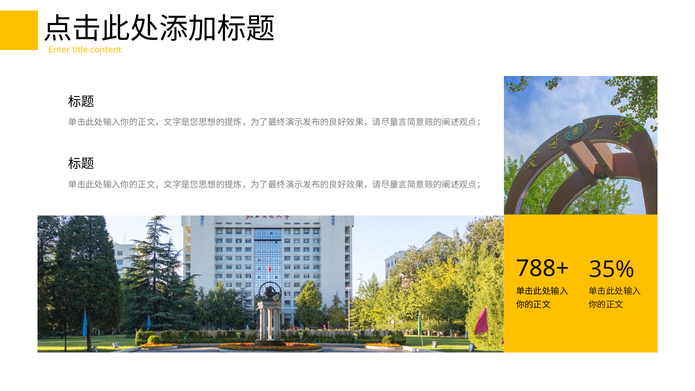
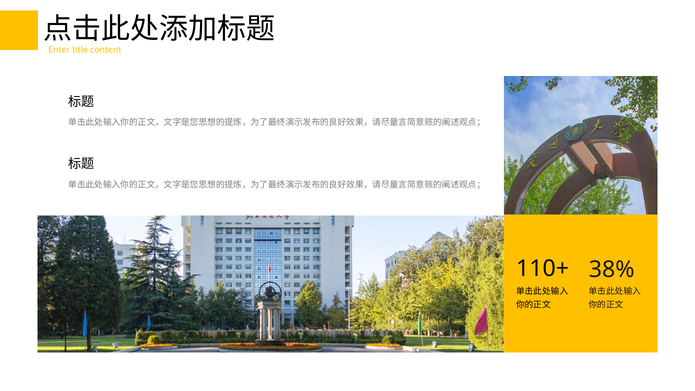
788+: 788+ -> 110+ (543, 269)
35%: 35% -> 38% (612, 270)
